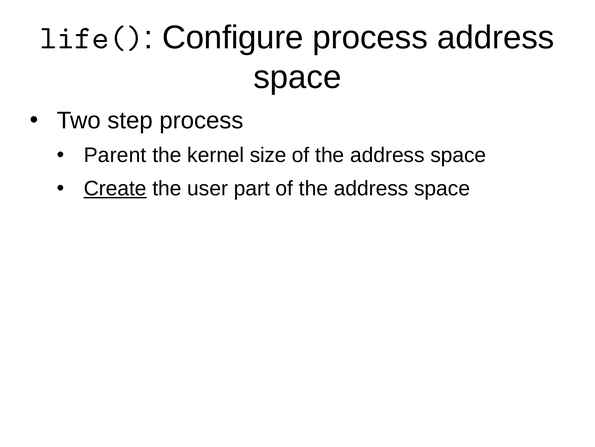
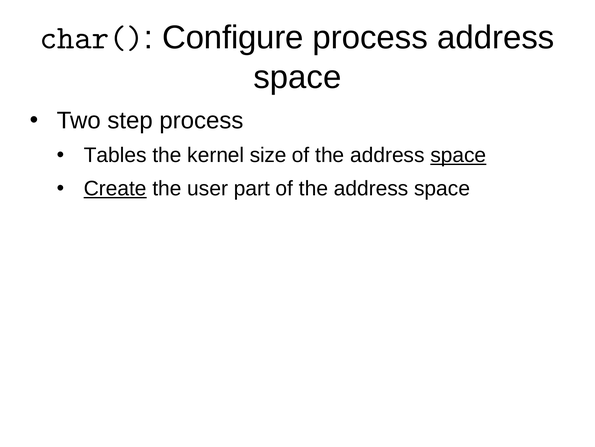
life(: life( -> char( (92, 38)
Parent: Parent -> Tables (115, 155)
space underline: none -> present (458, 155)
